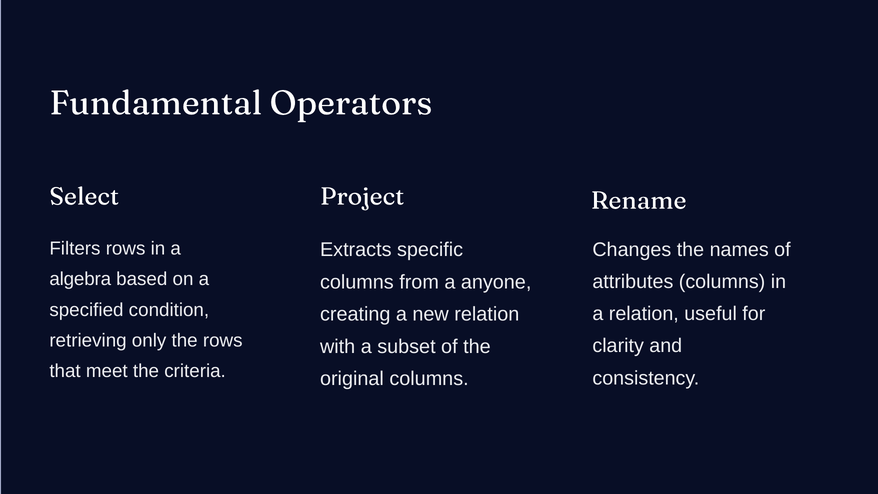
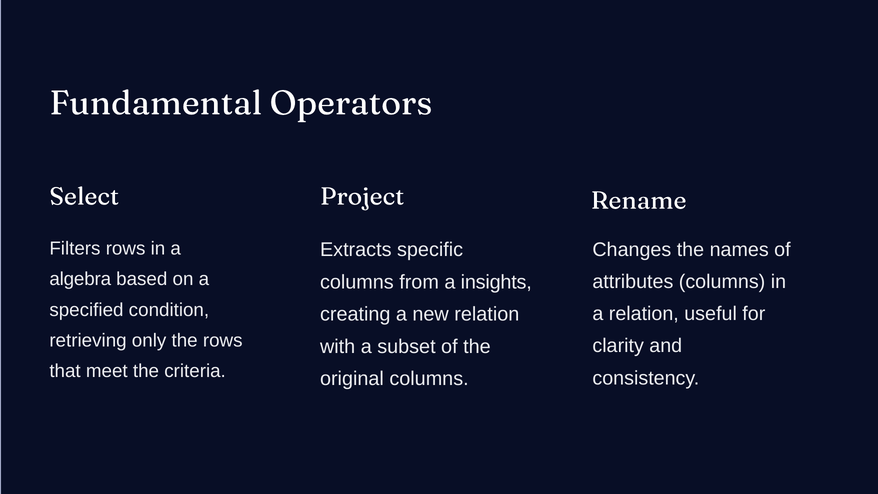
anyone: anyone -> insights (496, 282)
